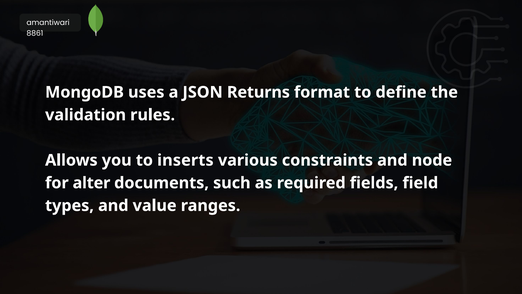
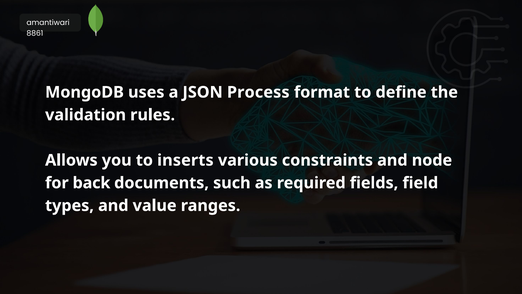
Returns: Returns -> Process (258, 92)
alter: alter -> back (91, 183)
